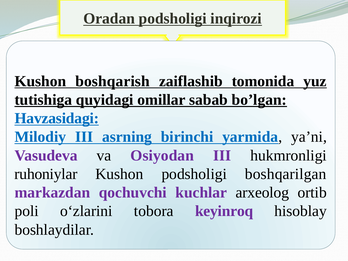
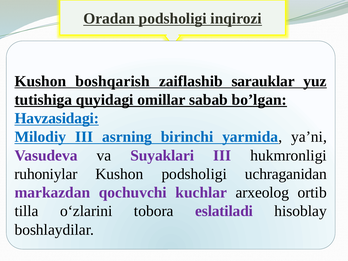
tomonida: tomonida -> sarauklar (263, 81)
Osiyodan: Osiyodan -> Suyaklari (162, 155)
boshqarilgan: boshqarilgan -> uchraganidan (286, 174)
poli: poli -> tilla (27, 211)
keyinroq: keyinroq -> eslatiladi (224, 211)
